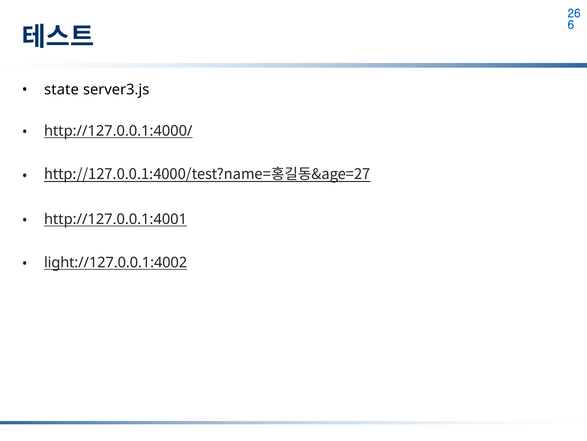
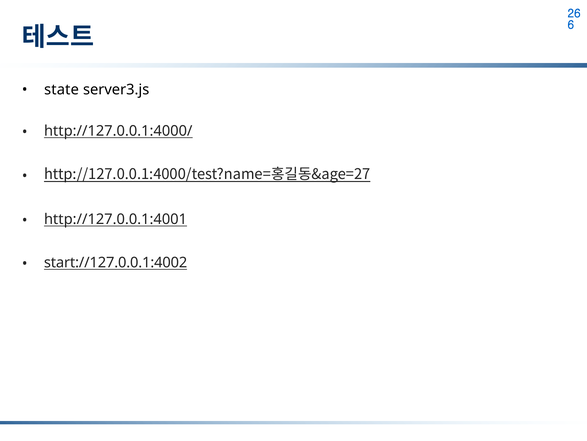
light://127.0.0.1:4002: light://127.0.0.1:4002 -> start://127.0.0.1:4002 (116, 262)
